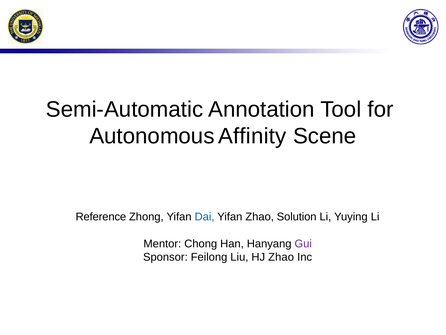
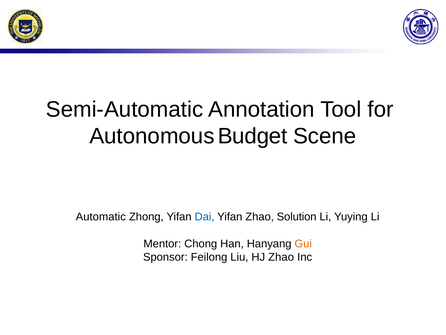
Affinity: Affinity -> Budget (252, 136)
Reference: Reference -> Automatic (101, 217)
Gui colour: purple -> orange (303, 243)
